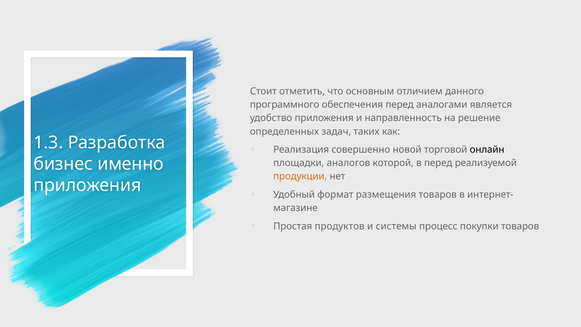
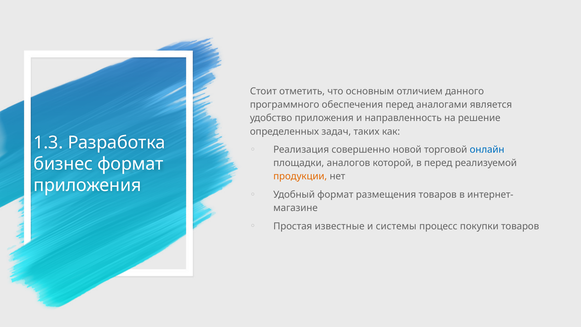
онлайн colour: black -> blue (487, 150)
бизнес именно: именно -> формат (131, 164)
продуктов: продуктов -> известные (340, 226)
